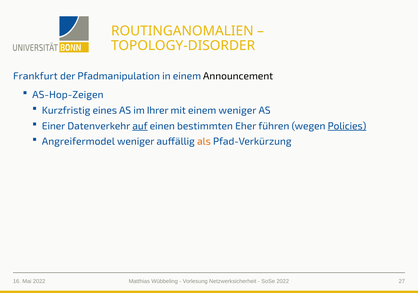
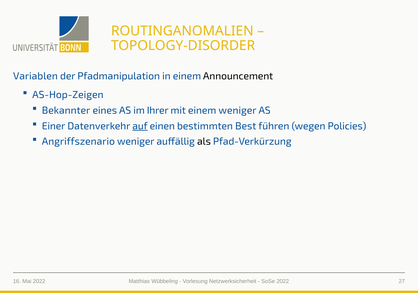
Frankfurt: Frankfurt -> Variablen (35, 76)
Kurzfristig: Kurzfristig -> Bekannter (66, 111)
Eher: Eher -> Best (246, 126)
Policies underline: present -> none (347, 126)
Angreifermodel: Angreifermodel -> Angriffszenario (78, 142)
als colour: orange -> black (204, 142)
